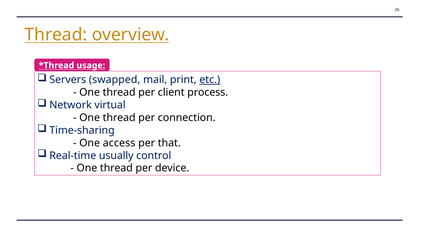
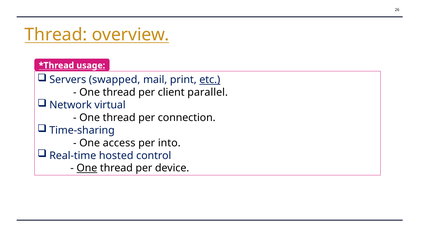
process: process -> parallel (208, 92)
that: that -> into (169, 143)
usually: usually -> hosted (116, 156)
One underline: none -> present (87, 168)
